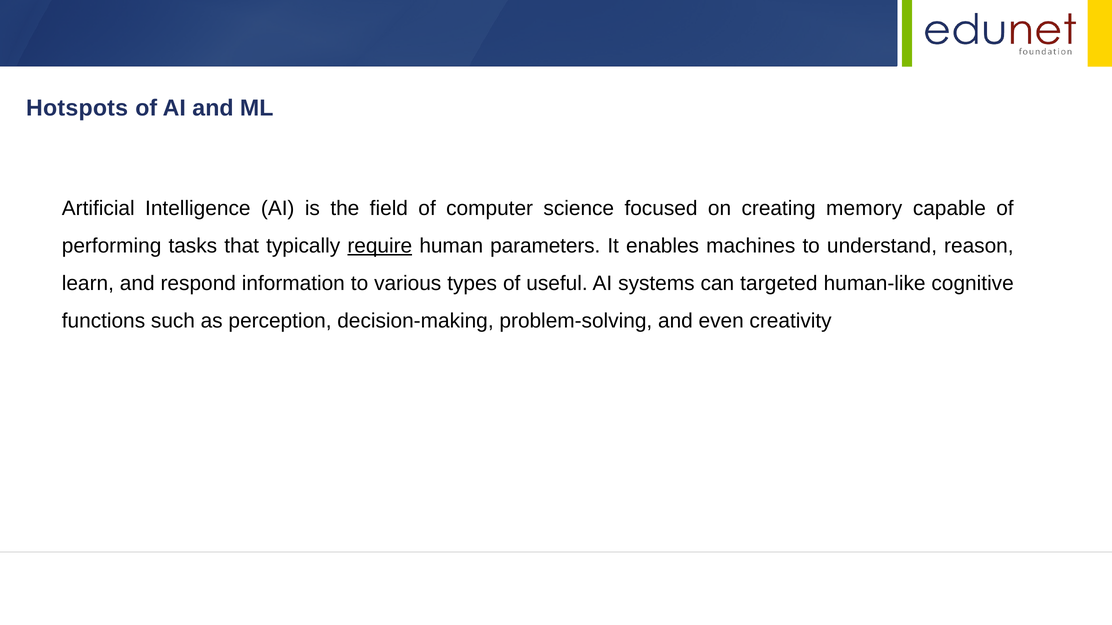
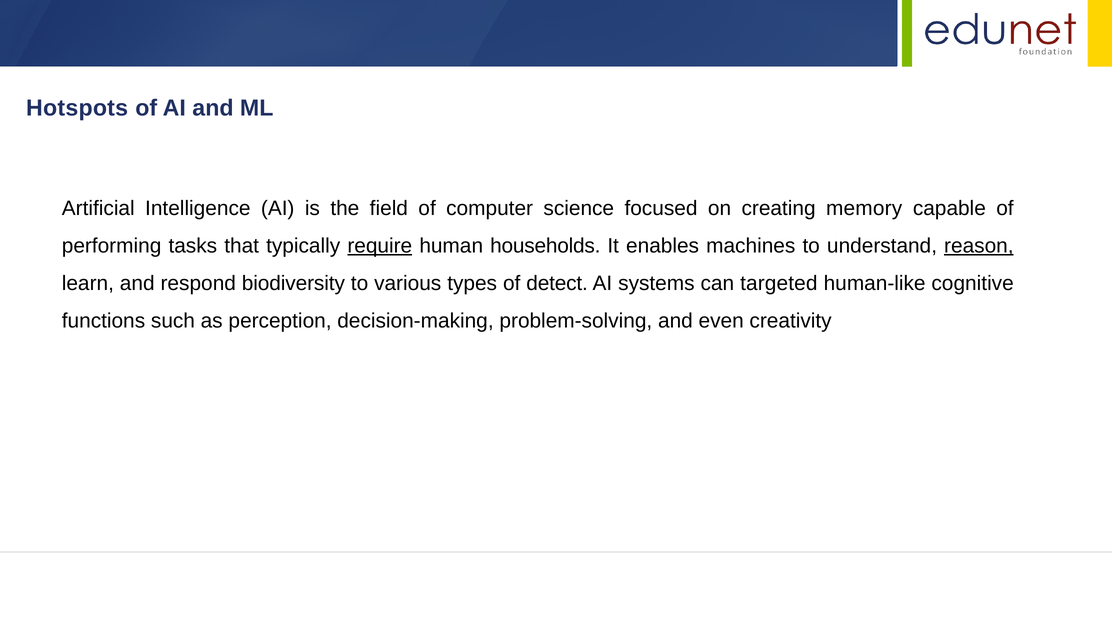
parameters: parameters -> households (545, 246)
reason underline: none -> present (979, 246)
information: information -> biodiversity (293, 283)
useful: useful -> detect (557, 283)
